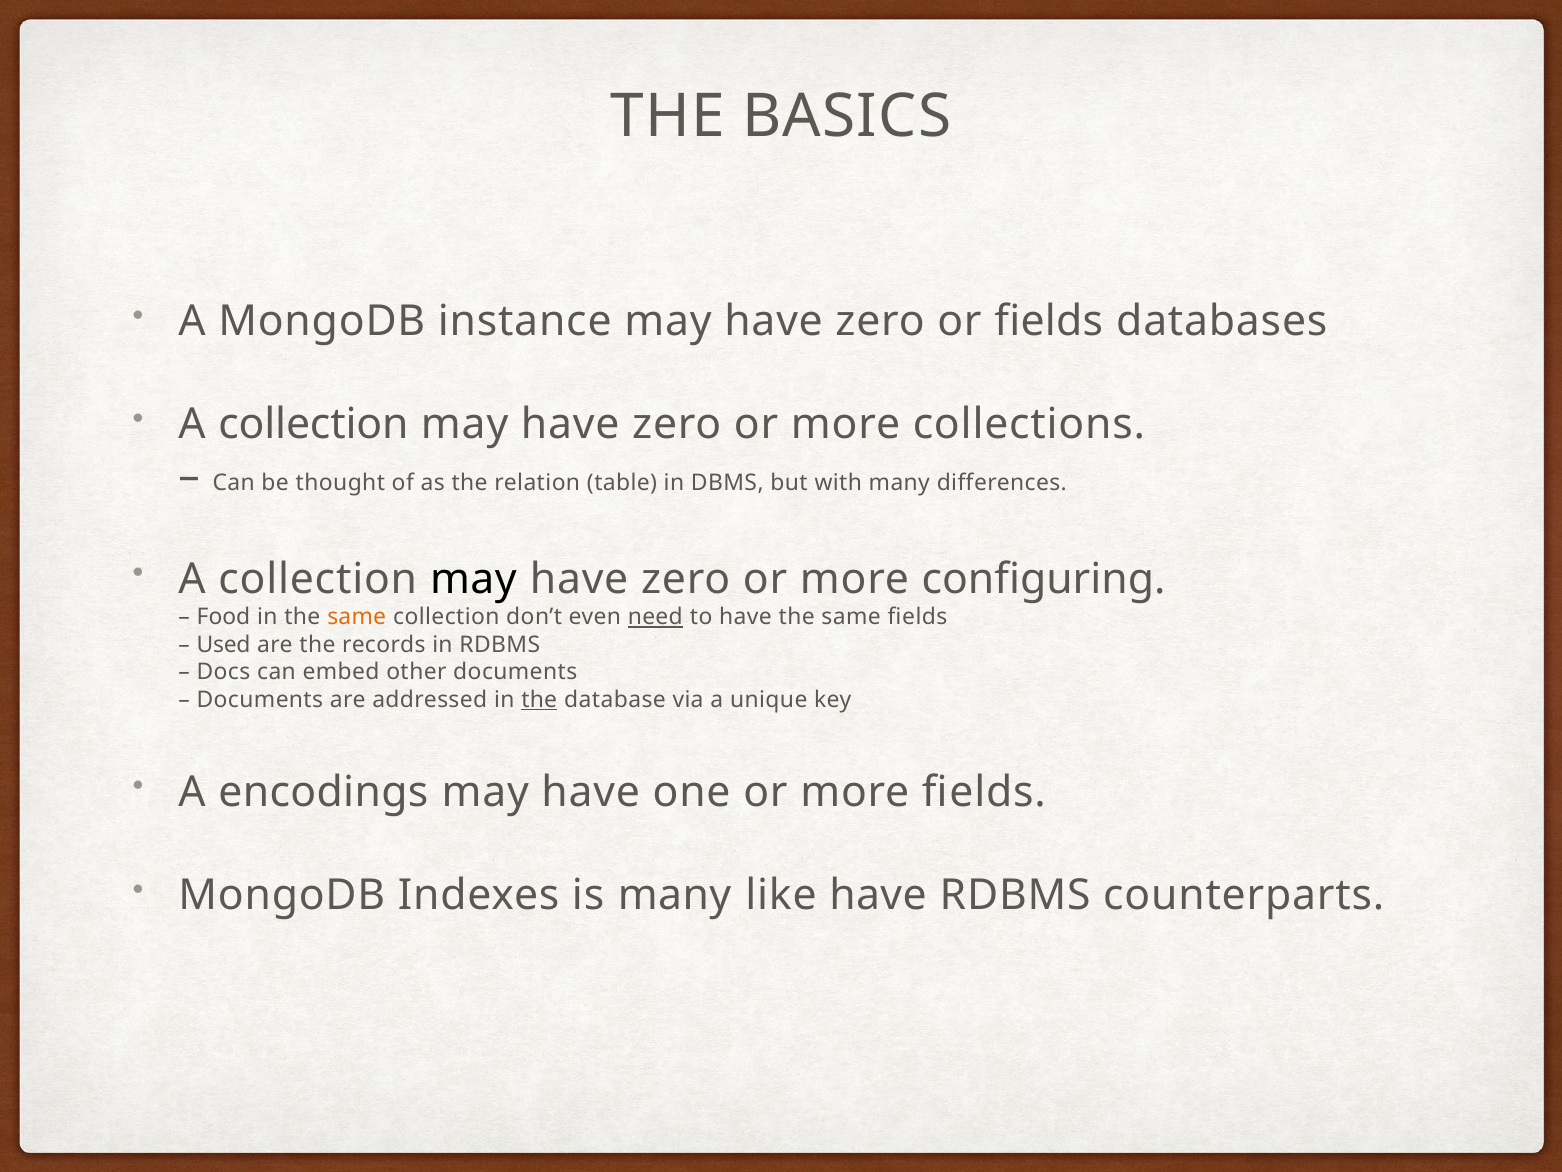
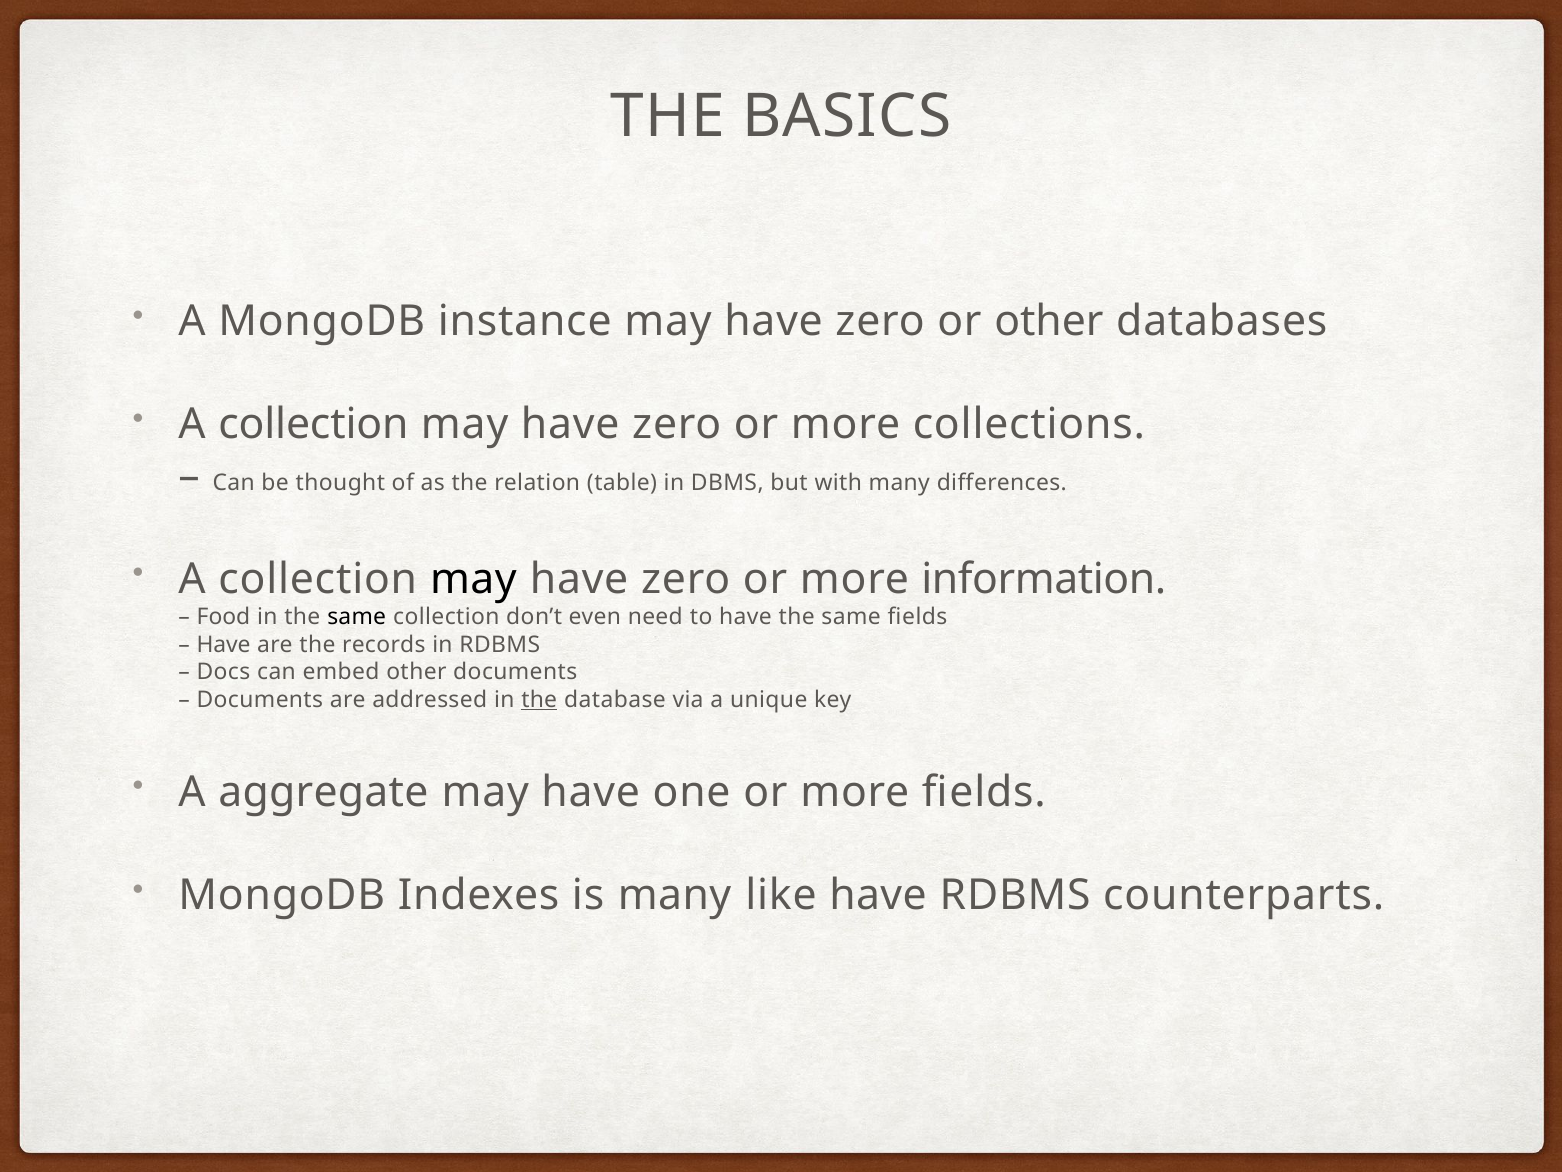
or fields: fields -> other (1049, 321)
configuring: configuring -> information (1044, 579)
same colour: orange -> black (357, 617)
need underline: present -> none (655, 617)
Used: Used -> Have (224, 644)
encodings: encodings -> aggregate (323, 792)
